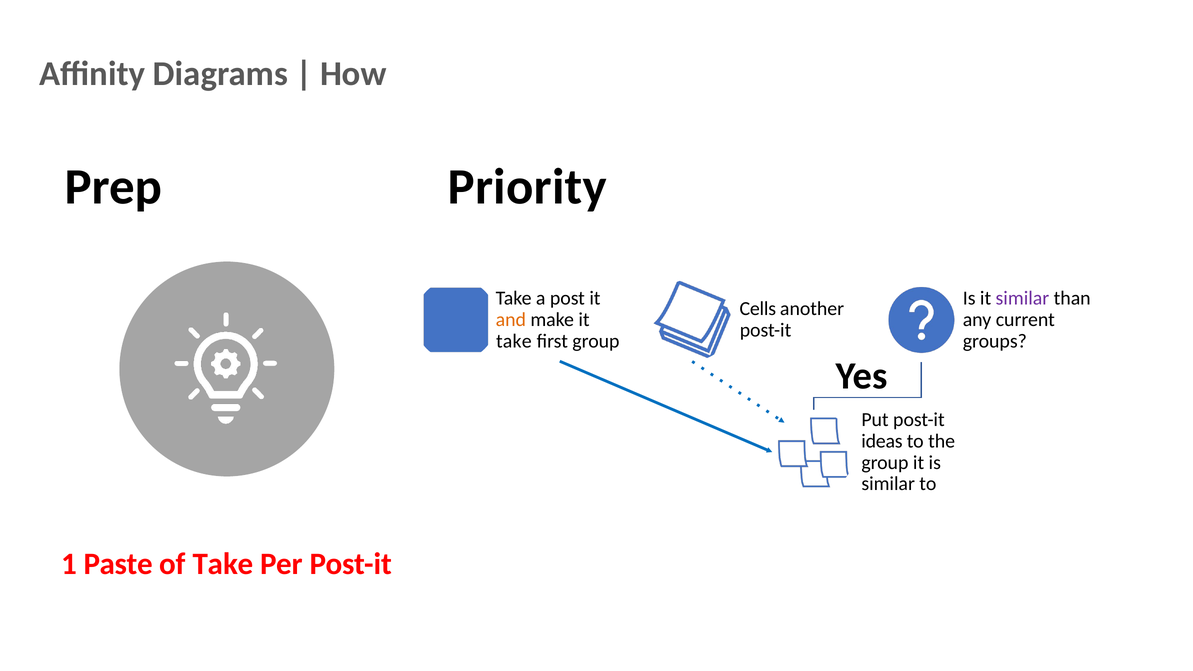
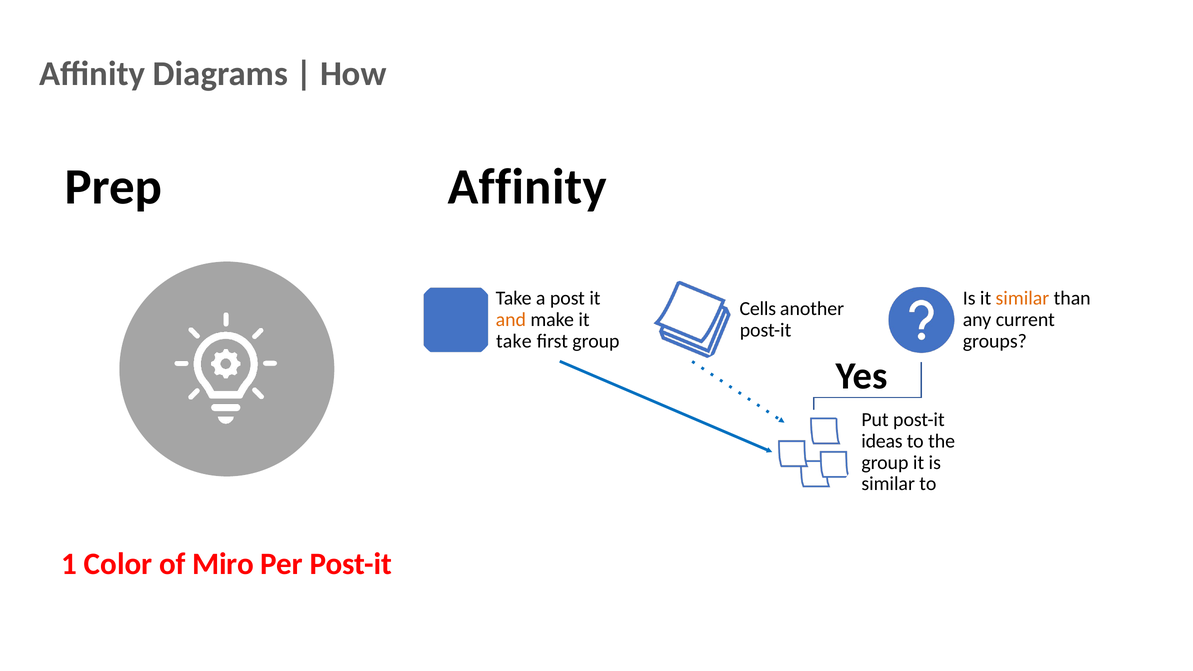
Priority: Priority -> Affinity (527, 187)
similar colour: purple -> orange (1022, 298)
Paste: Paste -> Color (118, 564)
of Take: Take -> Miro (223, 564)
